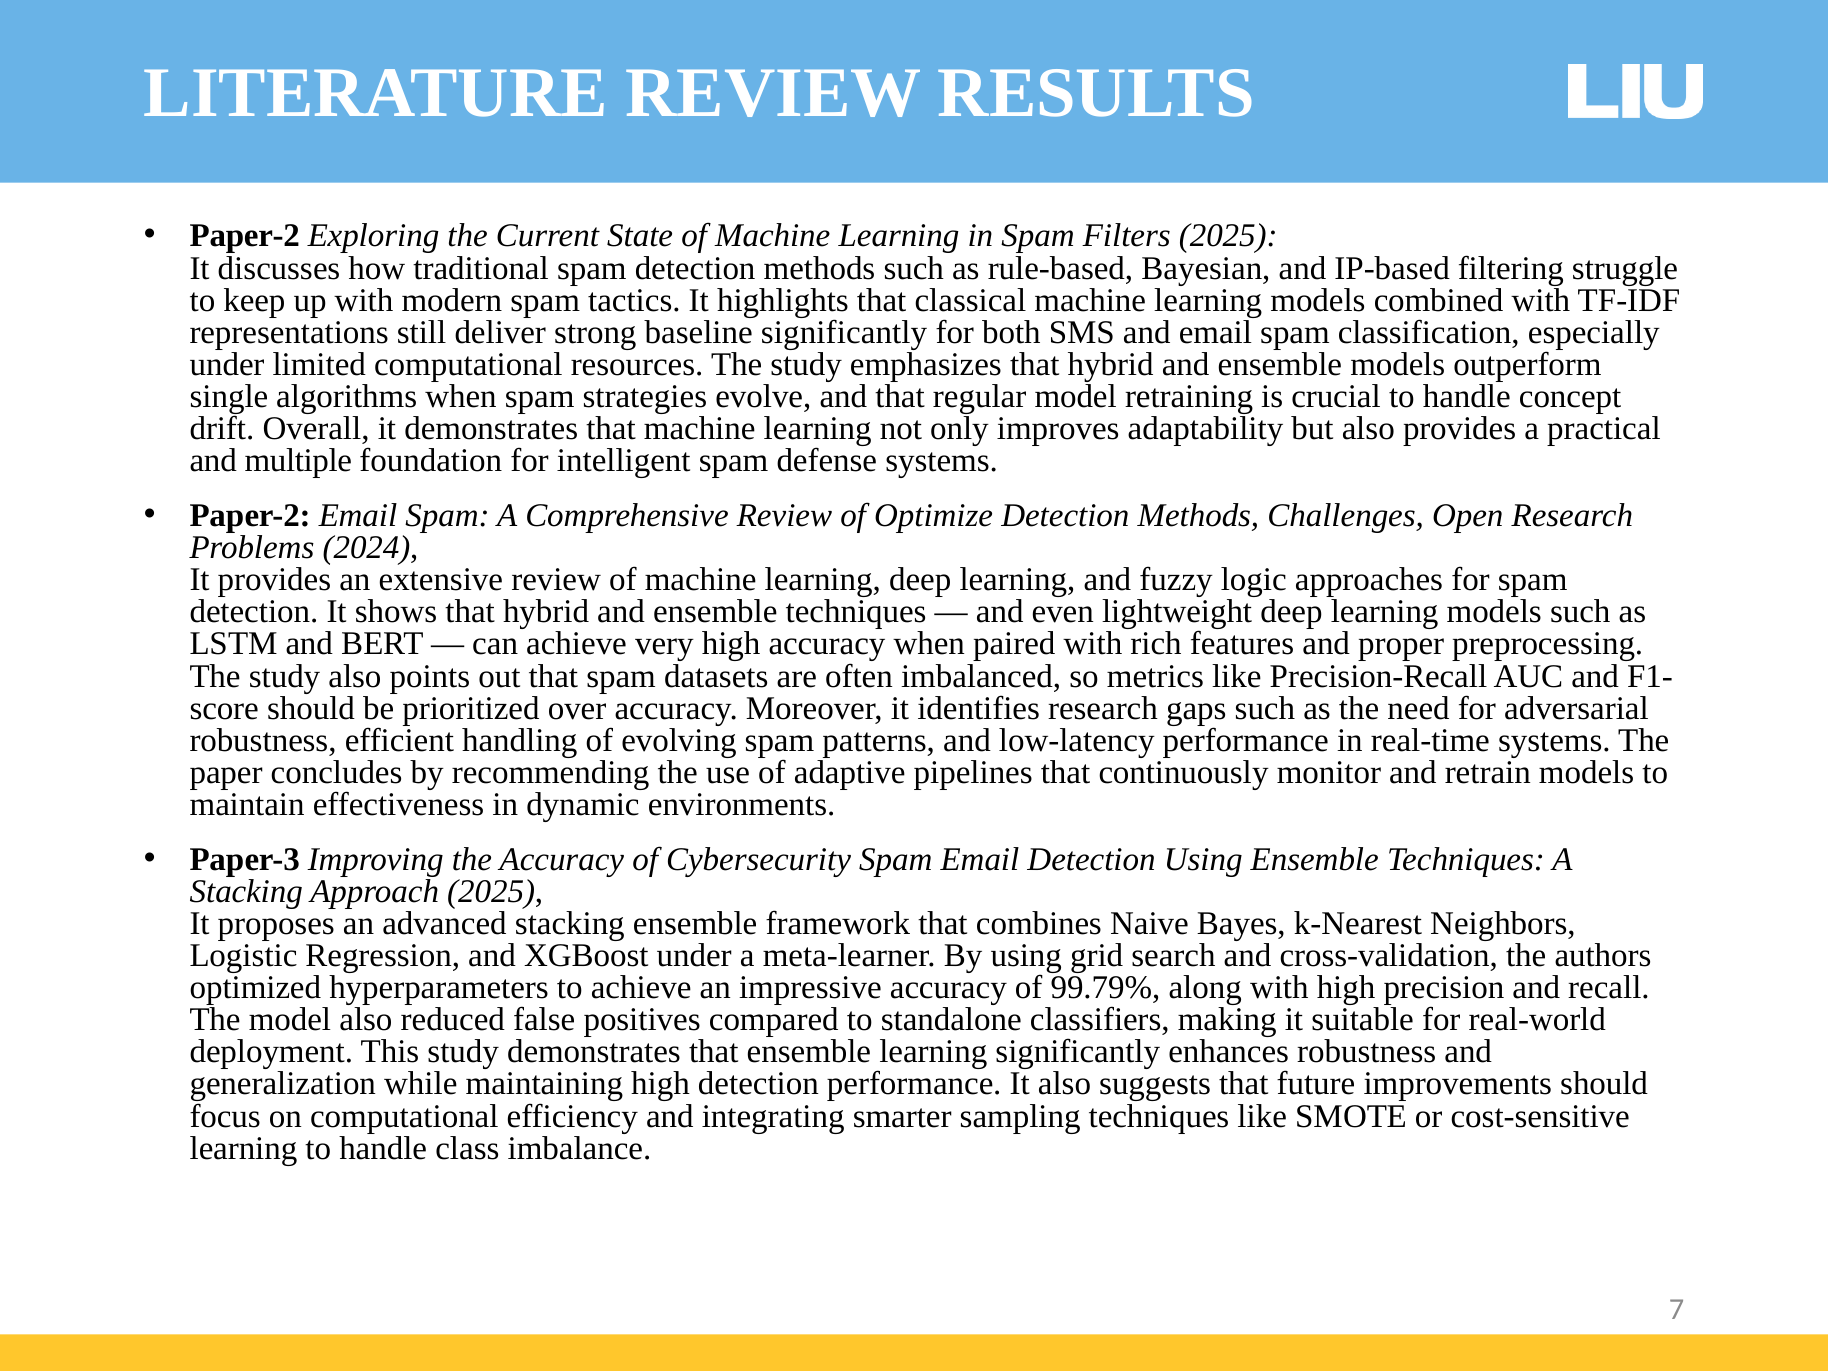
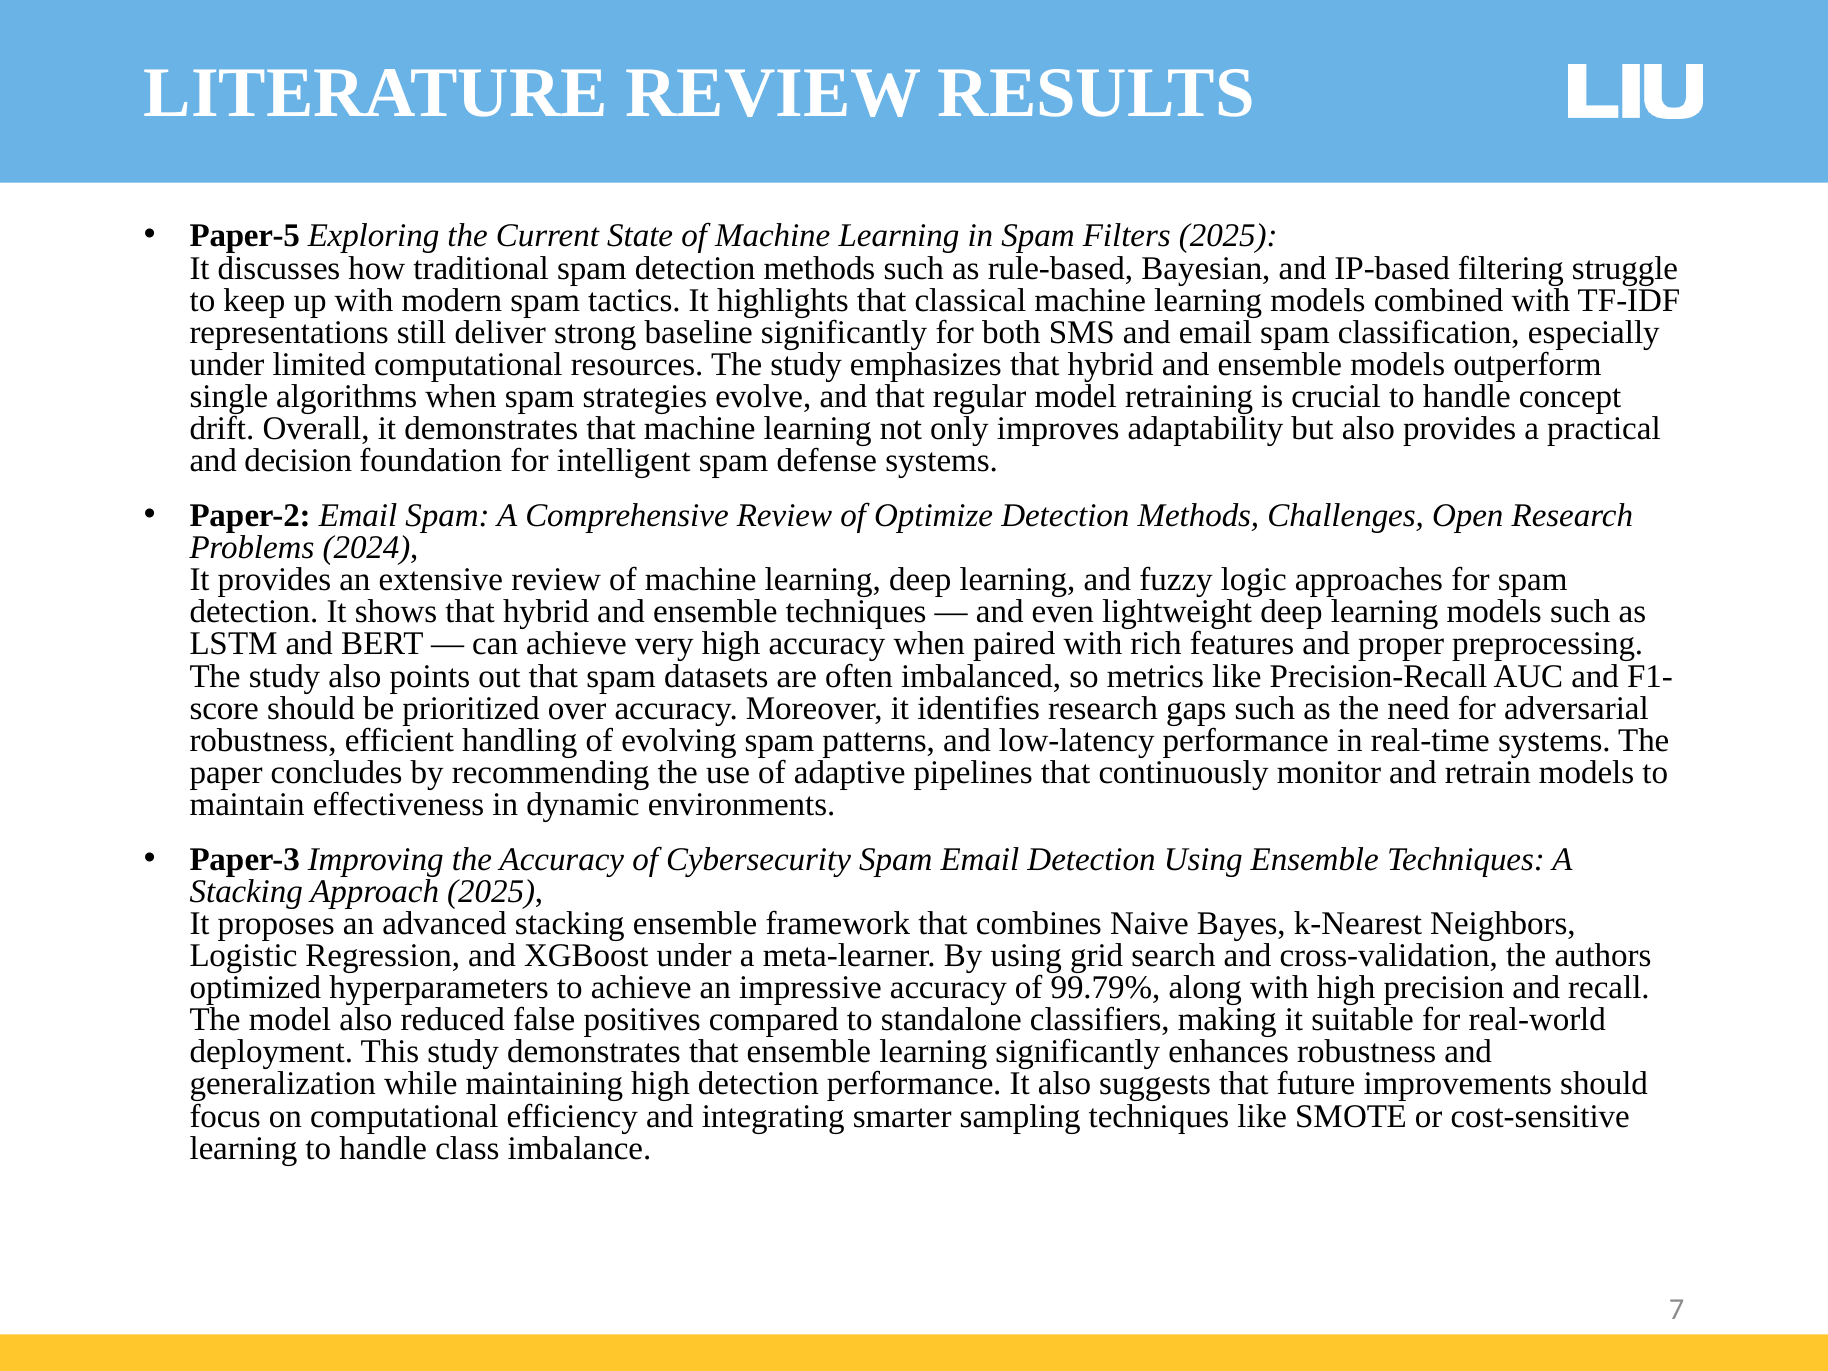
Paper-2: Paper-2 -> Paper-5 (245, 236)
multiple: multiple -> decision (298, 461)
